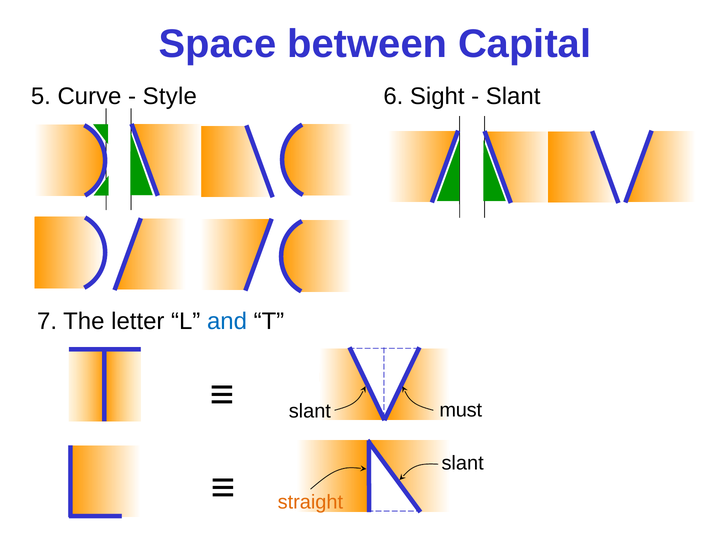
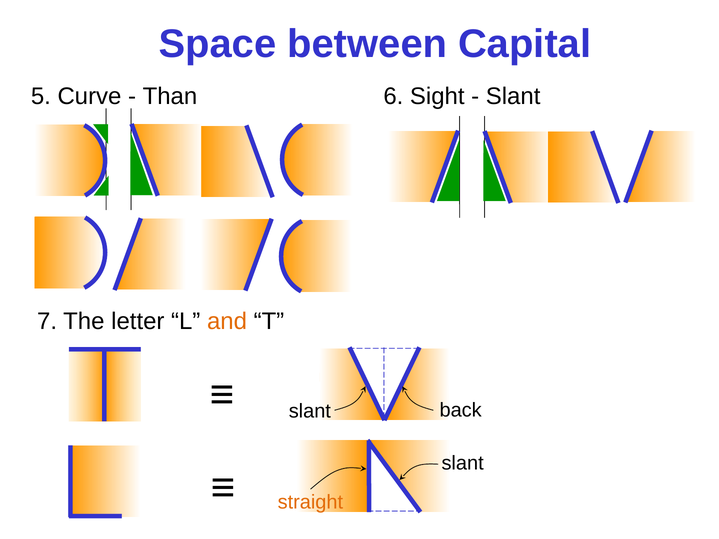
Style: Style -> Than (170, 97)
and colour: blue -> orange (227, 321)
must: must -> back (461, 410)
